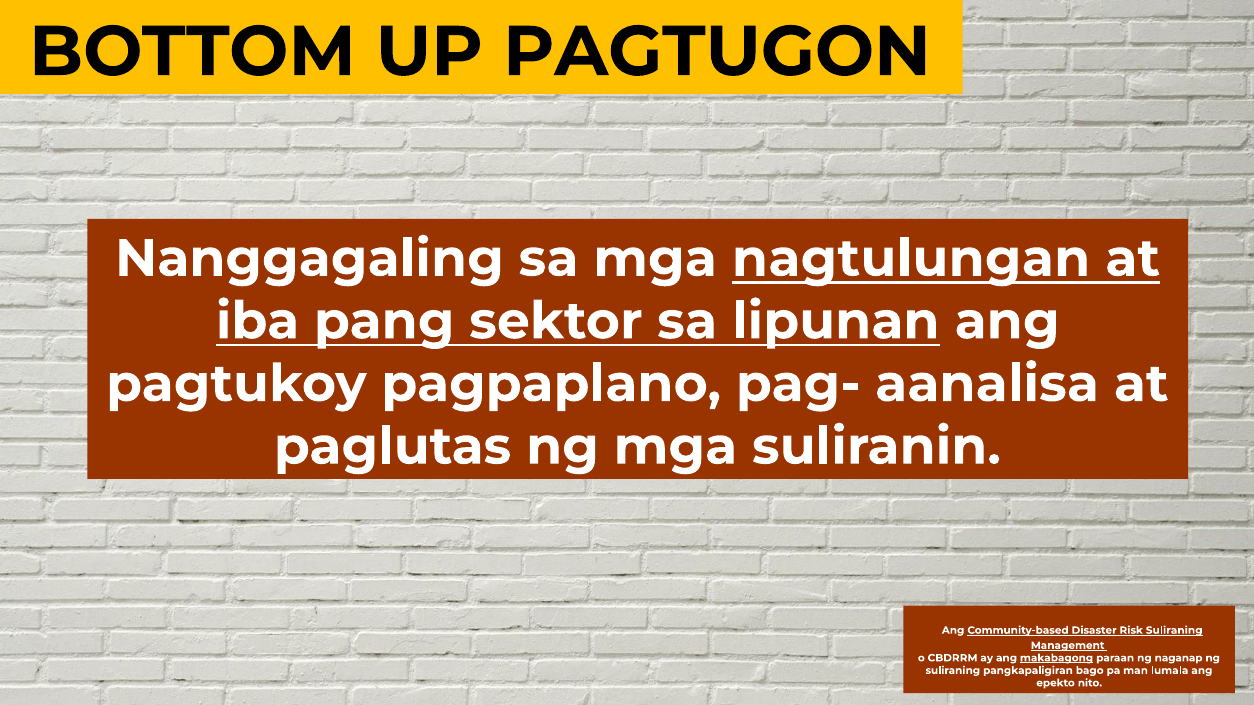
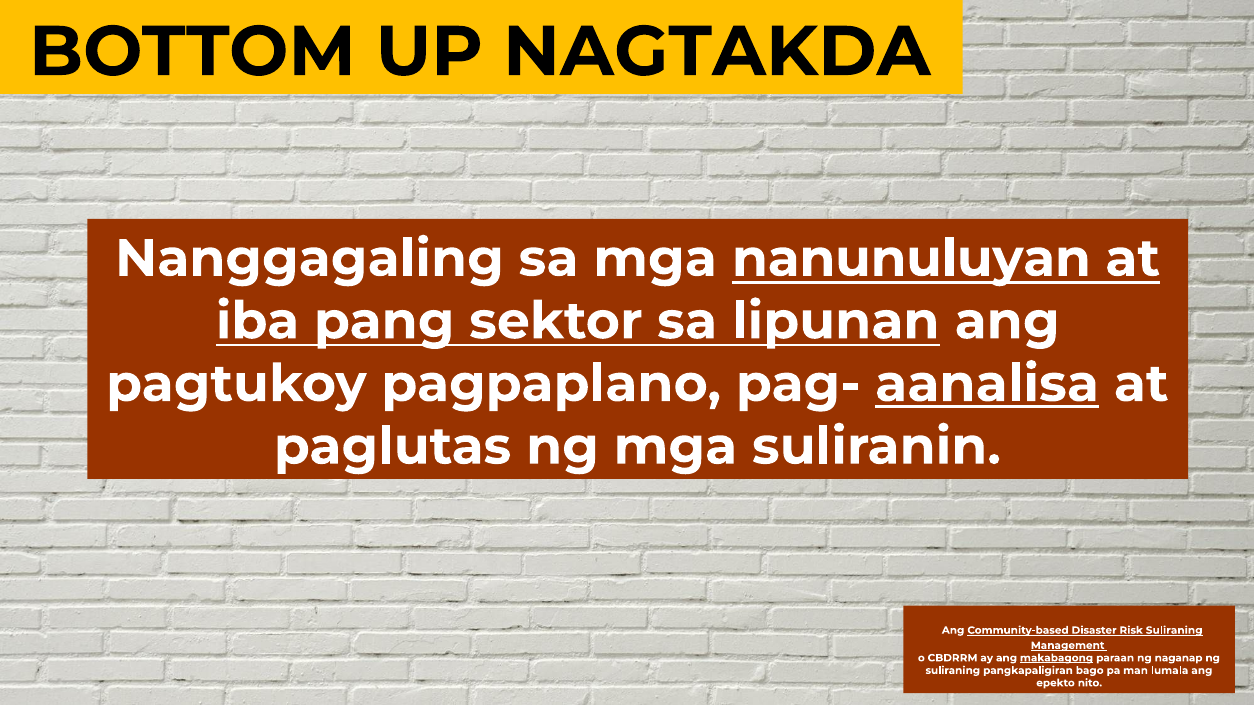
PAGTUGON: PAGTUGON -> NAGTAKDA (717, 52)
nagtulungan: nagtulungan -> nanunuluyan (911, 259)
aanalisa underline: none -> present (987, 384)
